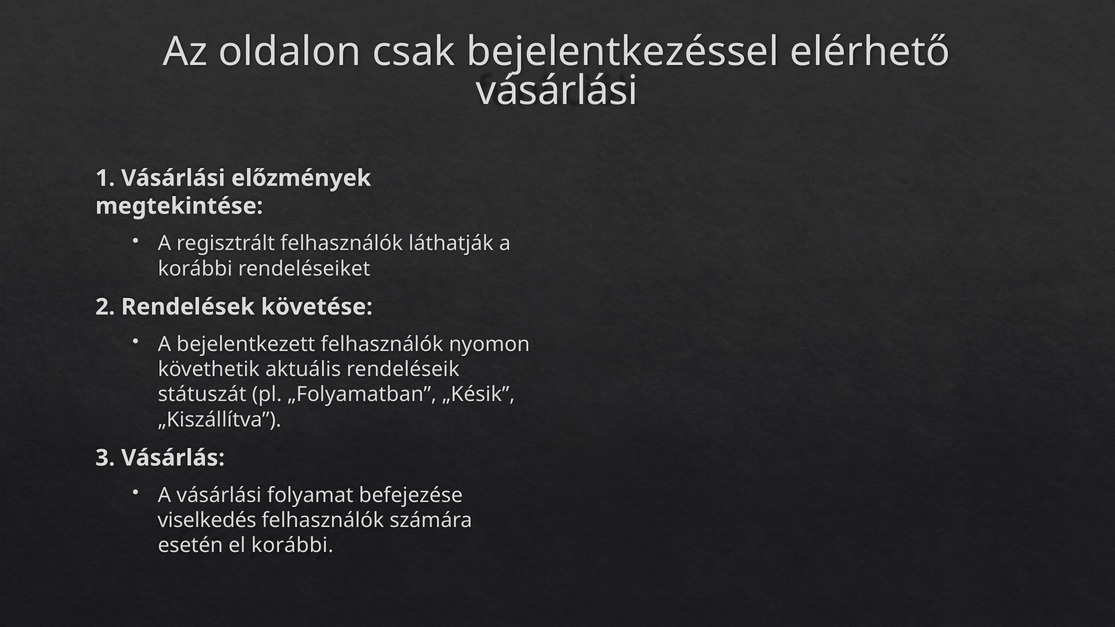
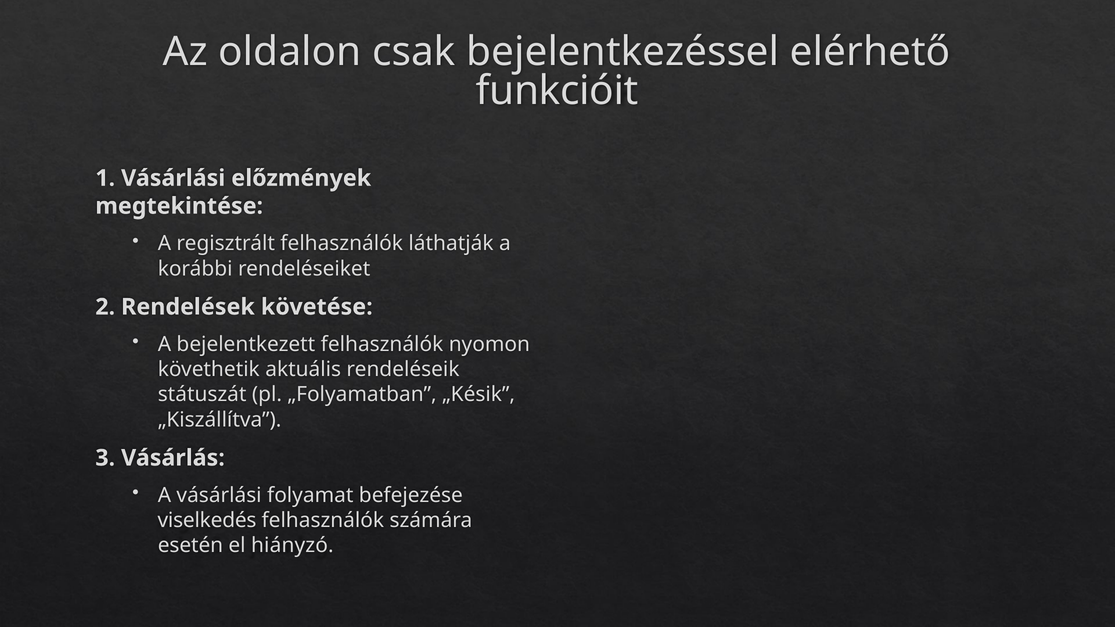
vásárlási: vásárlási -> funkcióit (557, 91)
el korábbi: korábbi -> hiányzó (292, 546)
